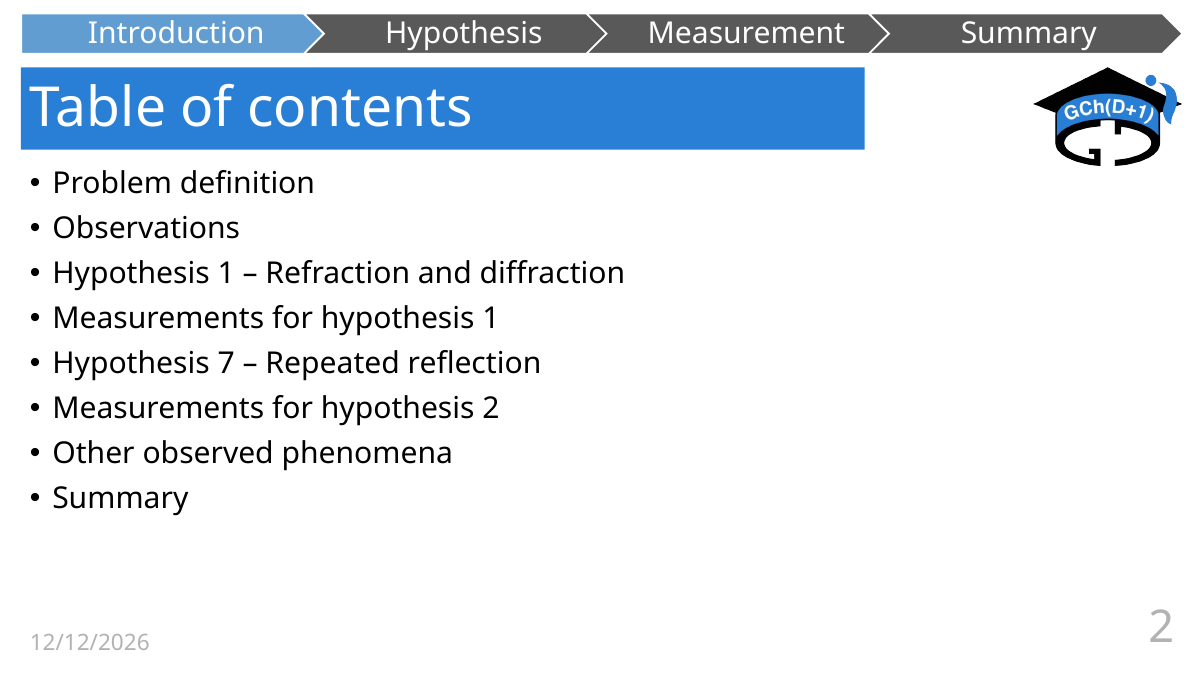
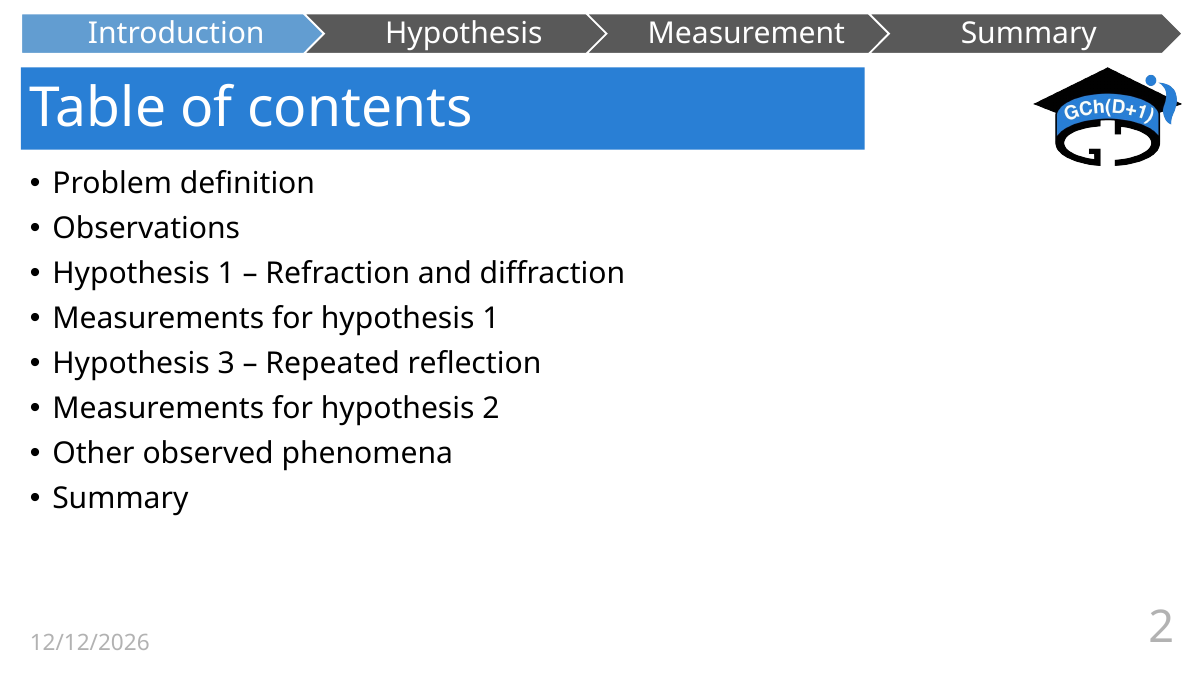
7: 7 -> 3 (226, 364)
